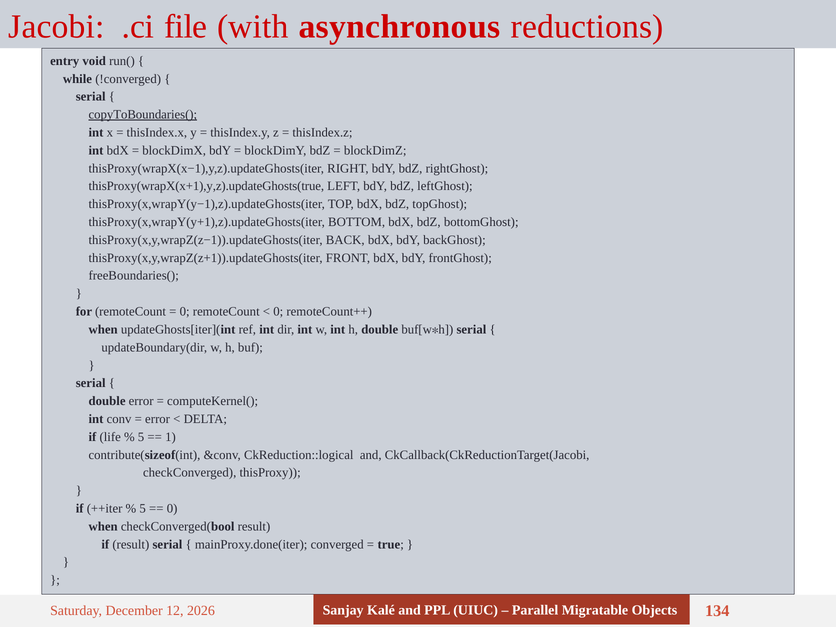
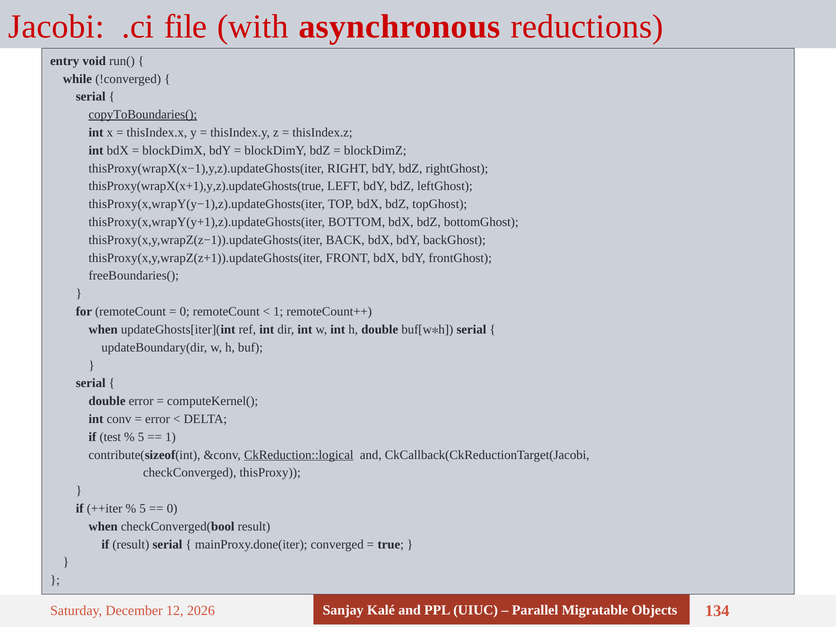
0: 0 -> 1 (278, 312)
life: life -> test (110, 437)
CkReduction::logical underline: none -> present (299, 455)
